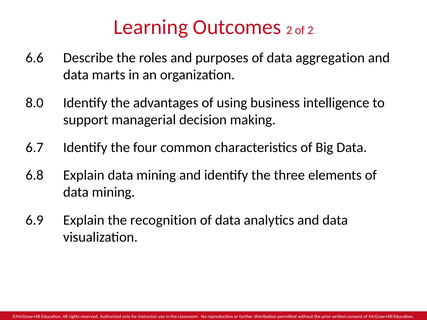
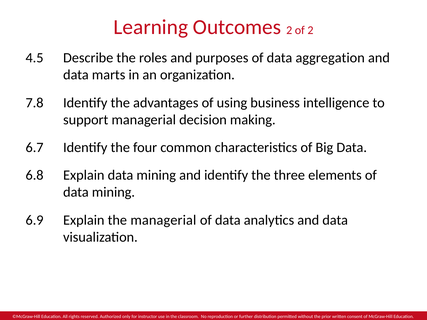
6.6: 6.6 -> 4.5 (35, 58)
8.0: 8.0 -> 7.8 (35, 103)
the recognition: recognition -> managerial (163, 220)
